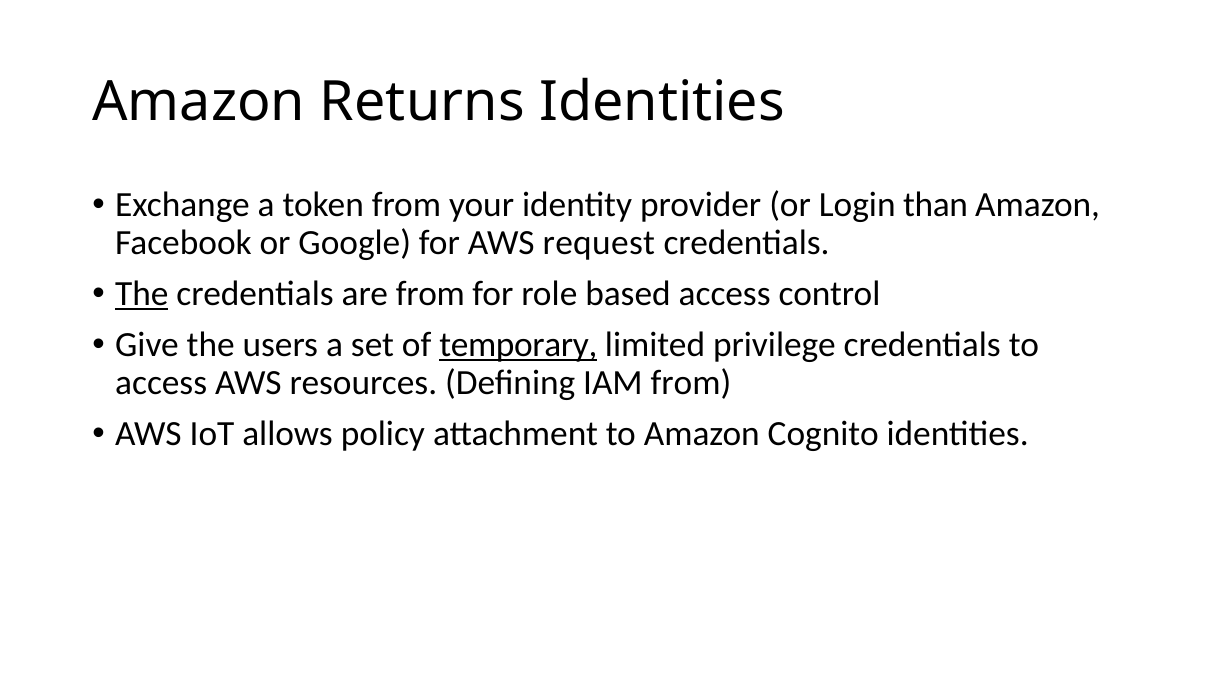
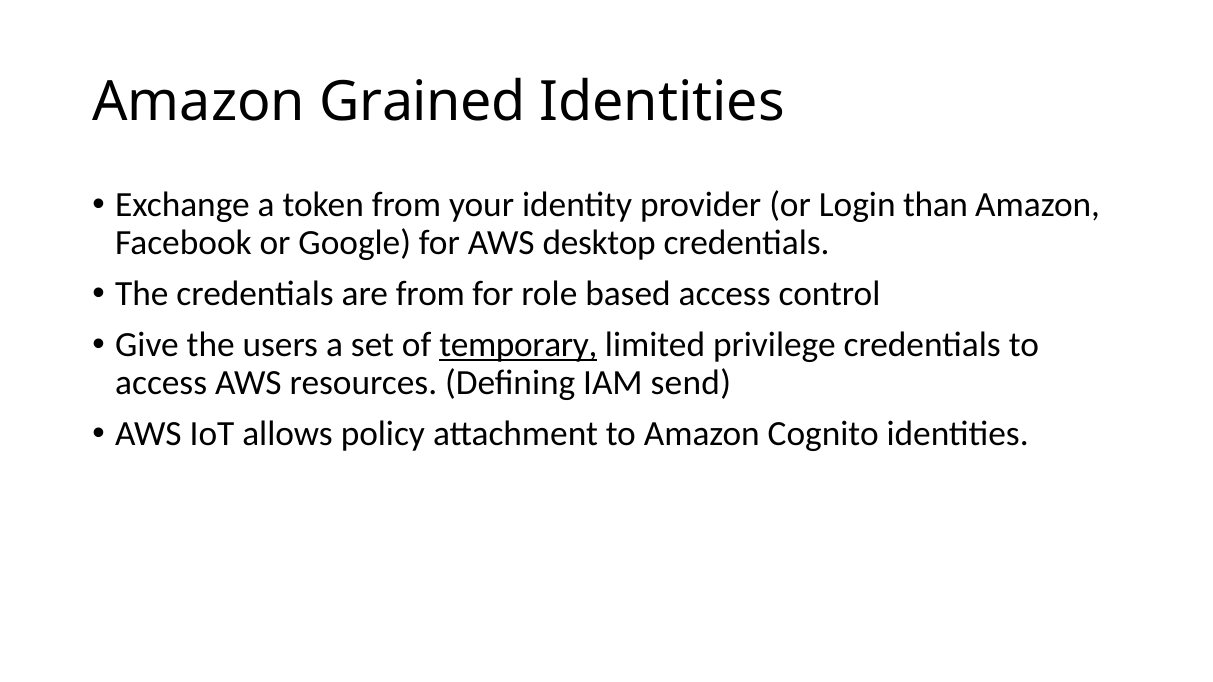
Returns: Returns -> Grained (423, 102)
request: request -> desktop (599, 243)
The underline: present -> none (142, 294)
IAM from: from -> send (691, 383)
